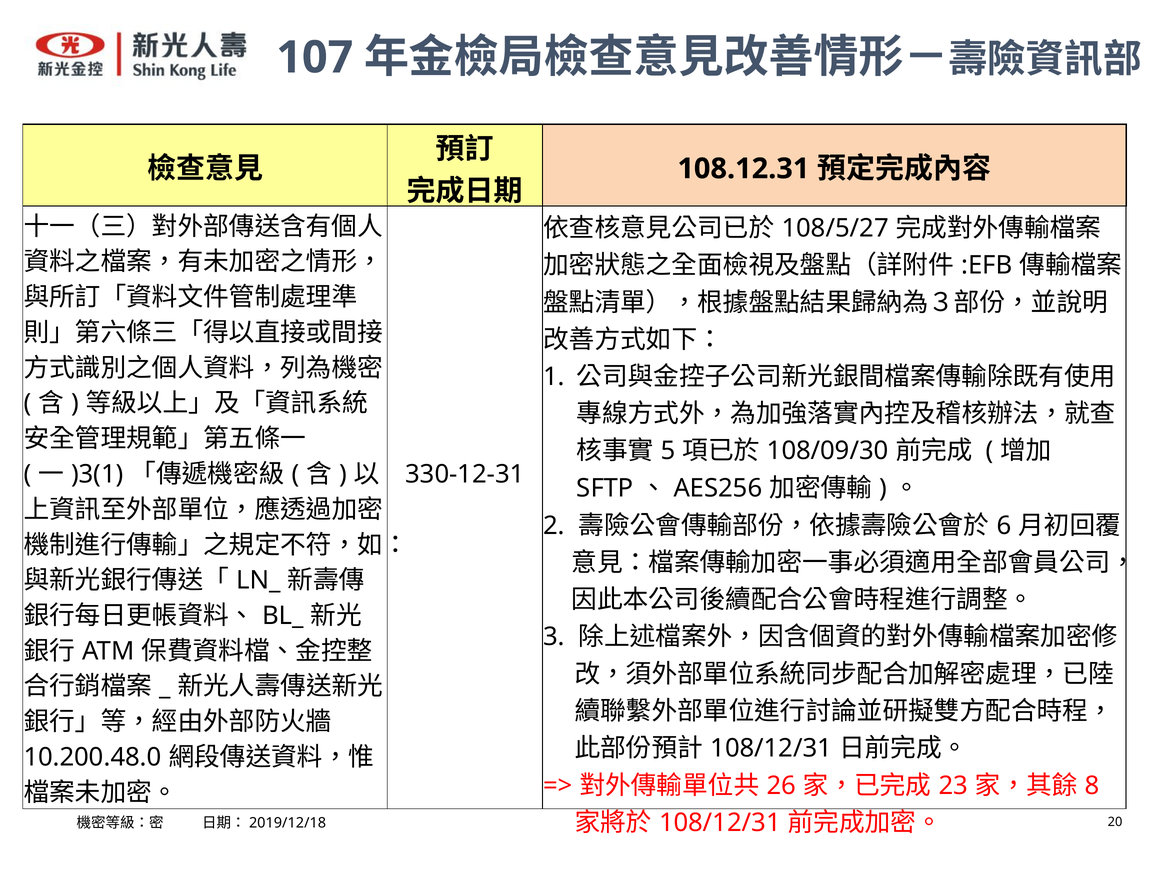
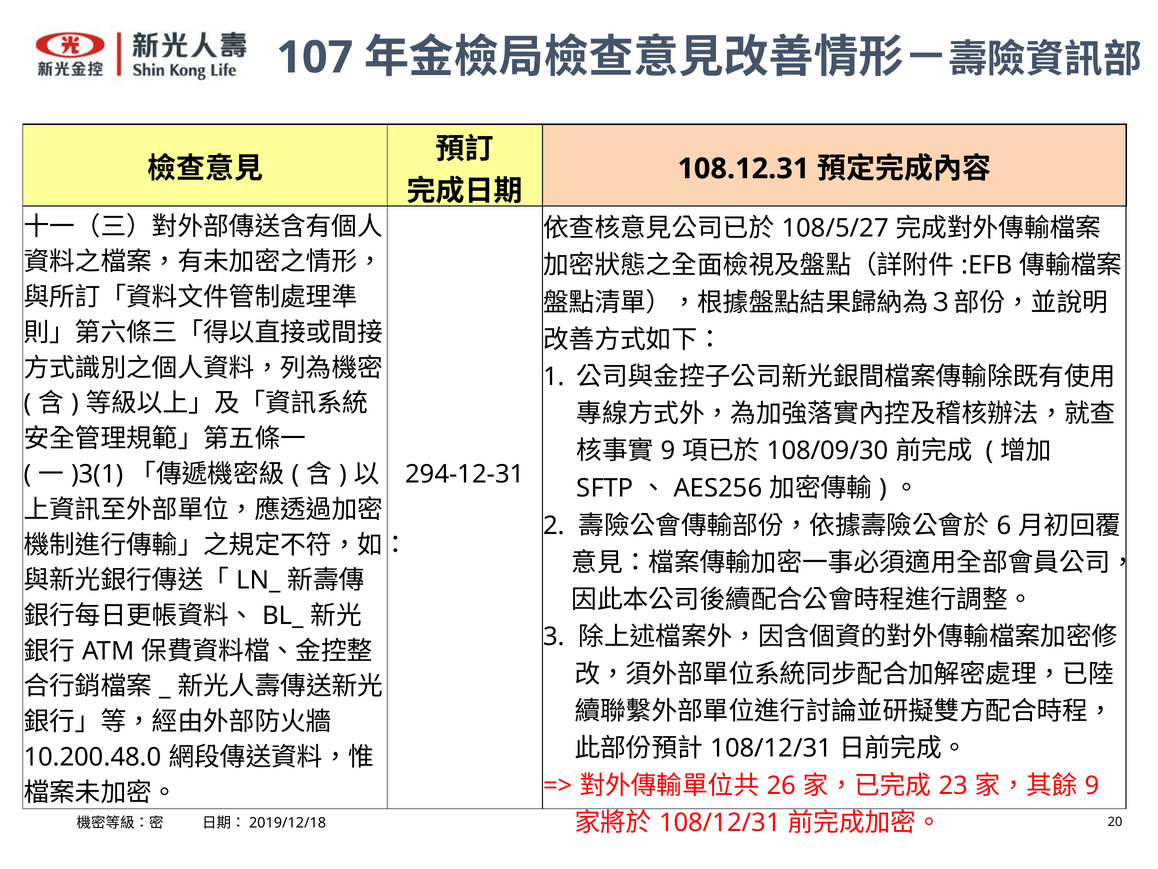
5: 5 -> 9 (668, 451)
330-12-31: 330-12-31 -> 294-12-31 (465, 474)
8: 8 -> 9 (1092, 785)
